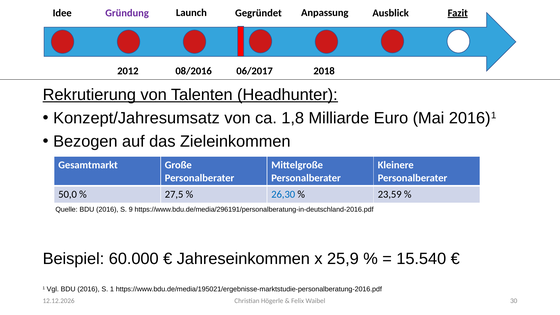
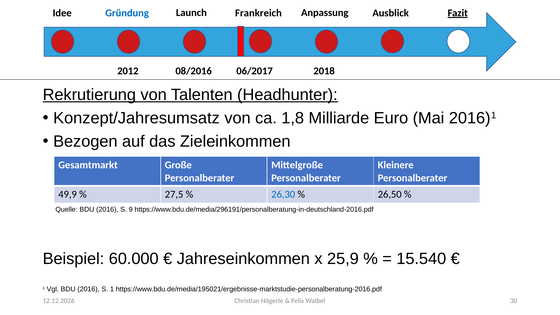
Gründung colour: purple -> blue (127, 13)
Gegründet: Gegründet -> Frankreich (258, 13)
50,0: 50,0 -> 49,9 (68, 195)
23,59: 23,59 -> 26,50 (390, 195)
